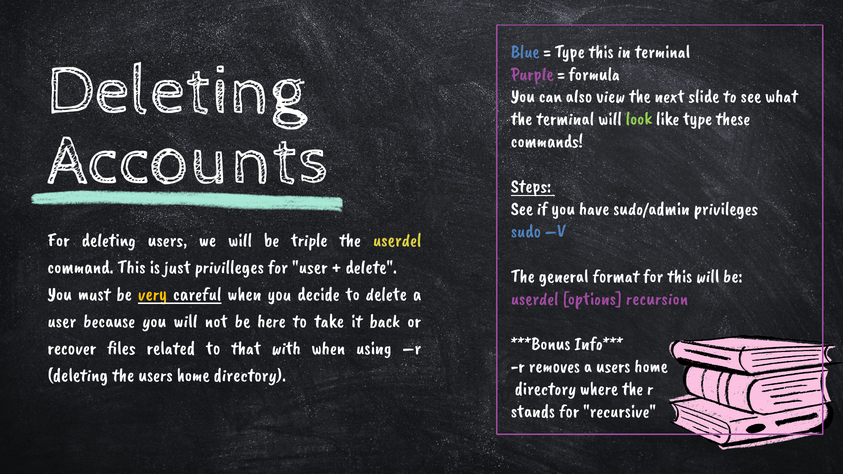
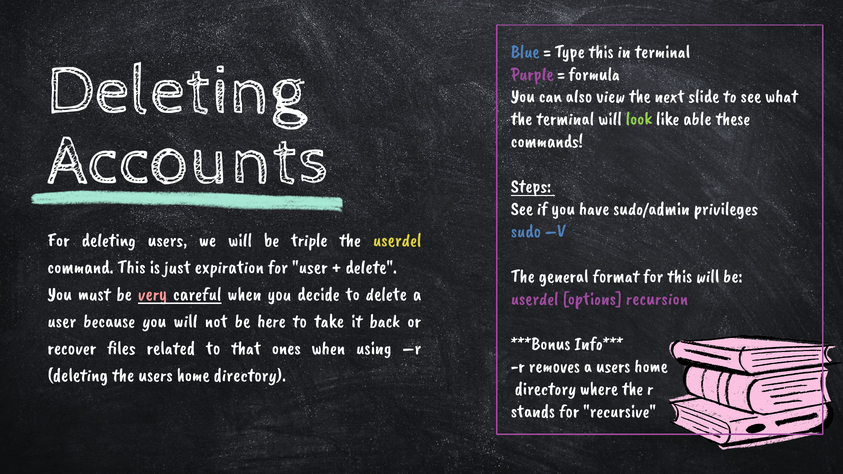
like type: type -> able (697, 119)
privilleges: privilleges -> expiration (229, 267)
very colour: yellow -> pink (152, 294)
with: with -> ones (286, 348)
